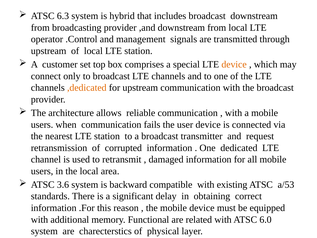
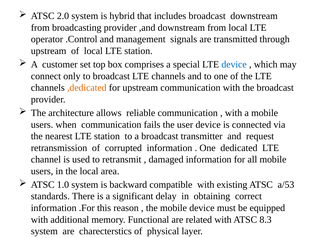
6.3: 6.3 -> 2.0 (63, 16)
device colour: orange -> blue (234, 64)
3.6: 3.6 -> 1.0 (63, 184)
6.0: 6.0 -> 8.3 (266, 219)
